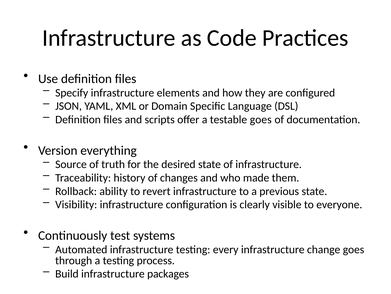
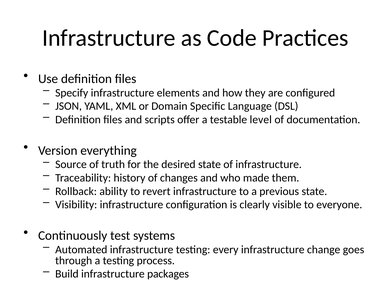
testable goes: goes -> level (261, 119)
